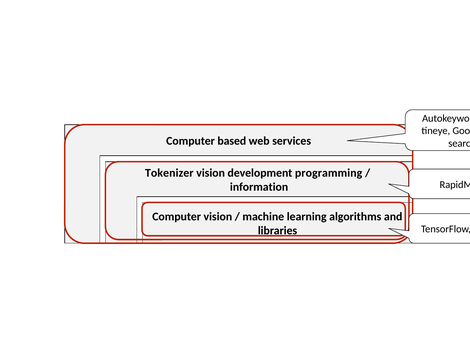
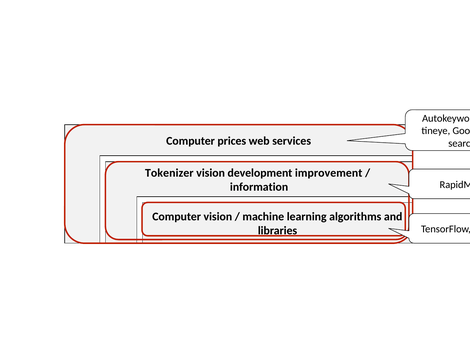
based: based -> prices (232, 141)
programming: programming -> improvement (329, 173)
